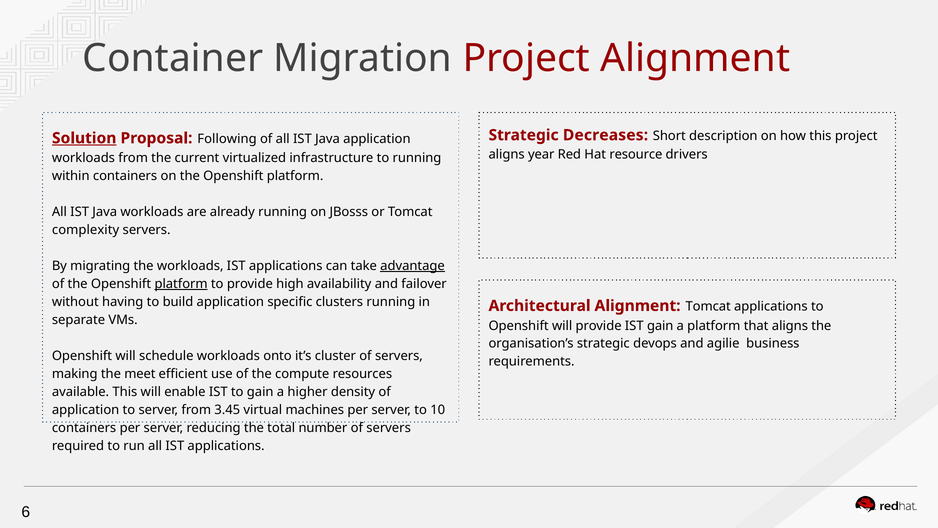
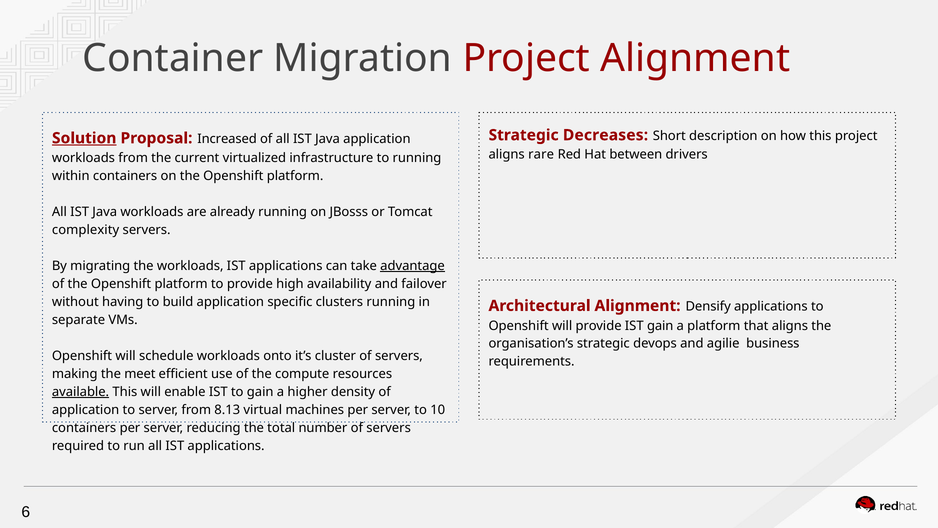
Following: Following -> Increased (227, 139)
year: year -> rare (541, 154)
resource: resource -> between (636, 154)
platform underline: present -> none (181, 284)
Alignment Tomcat: Tomcat -> Densify (708, 306)
available underline: none -> present (81, 392)
3.45: 3.45 -> 8.13 (227, 410)
